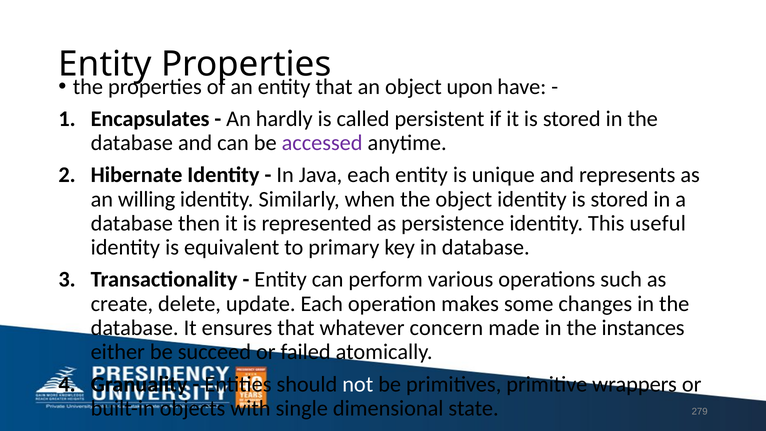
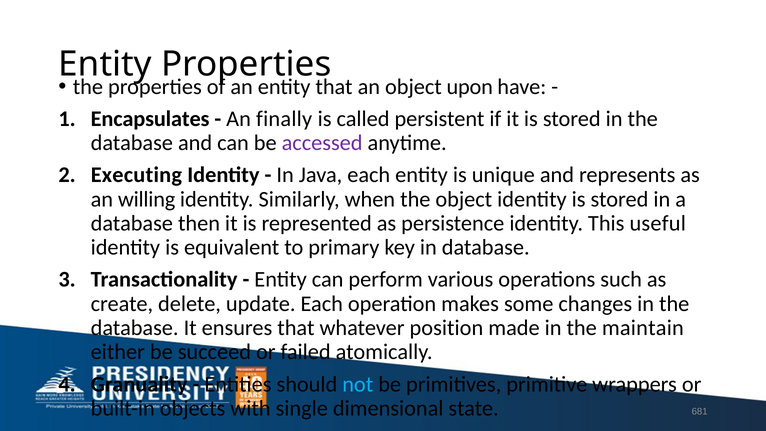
hardly: hardly -> finally (284, 119)
Hibernate: Hibernate -> Executing (136, 175)
concern: concern -> position (446, 328)
instances: instances -> maintain (643, 328)
not colour: white -> light blue (358, 384)
279: 279 -> 681 (700, 411)
